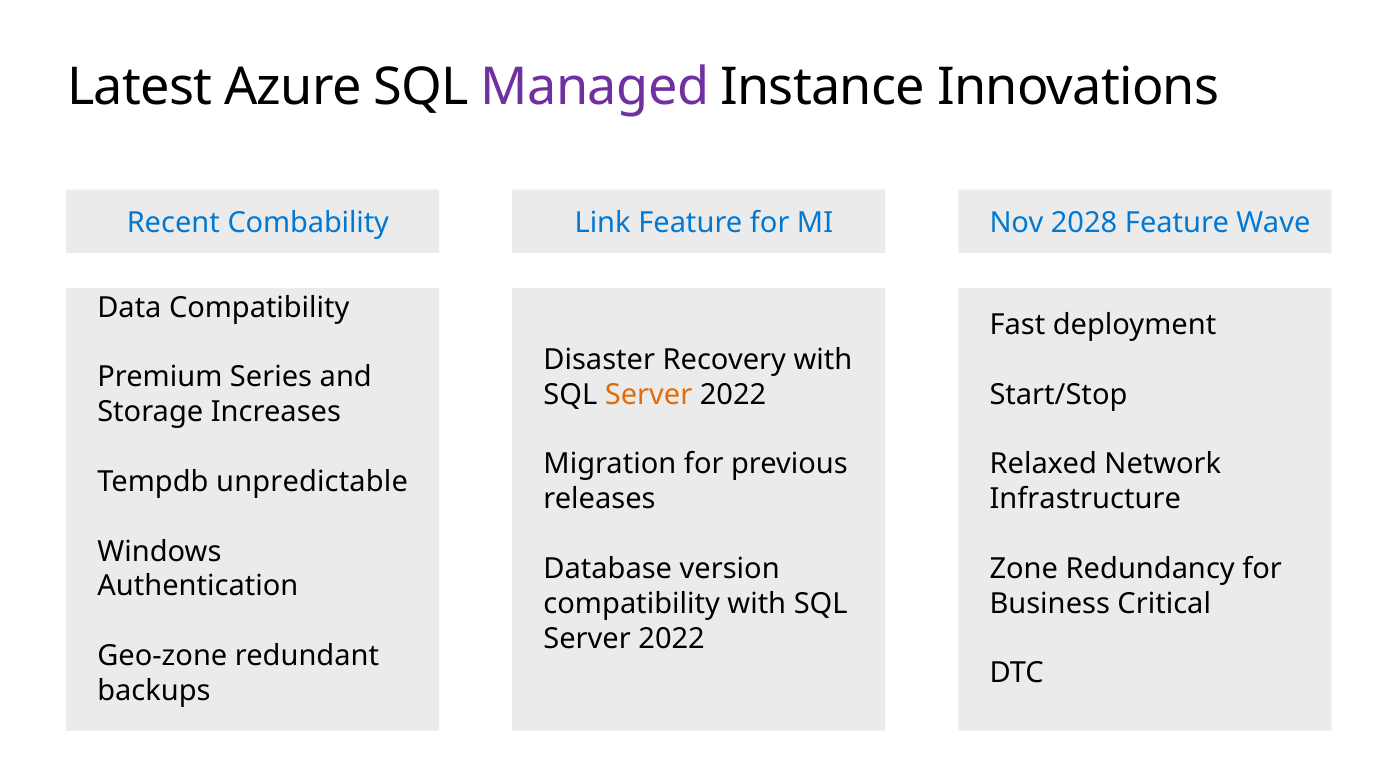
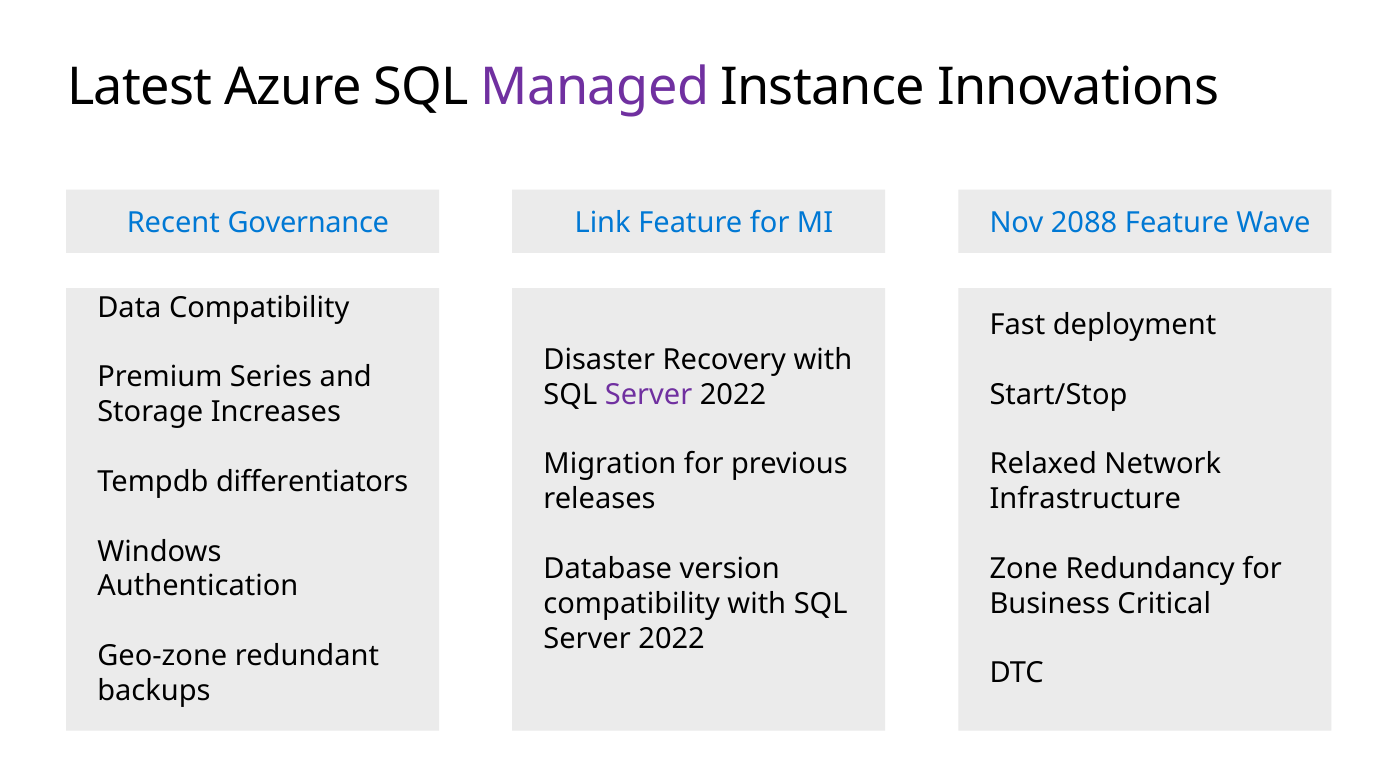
Combability: Combability -> Governance (308, 223)
2028: 2028 -> 2088 (1084, 223)
Server colour: orange -> purple (649, 395)
unpredictable: unpredictable -> differentiators (312, 482)
